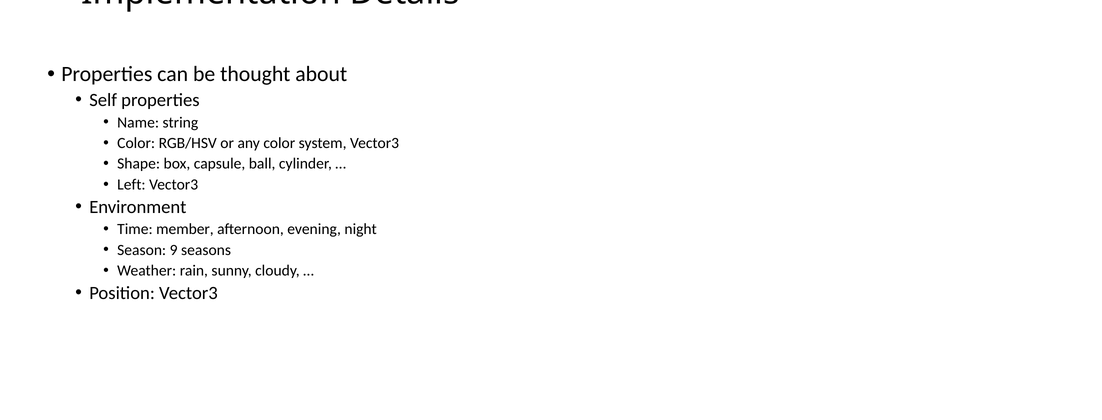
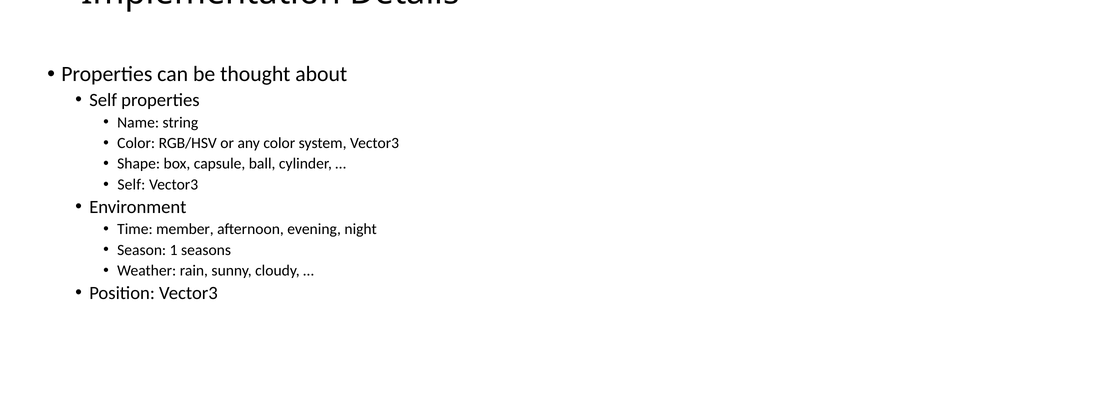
Left: Left -> Self (131, 184)
9: 9 -> 1 (174, 250)
